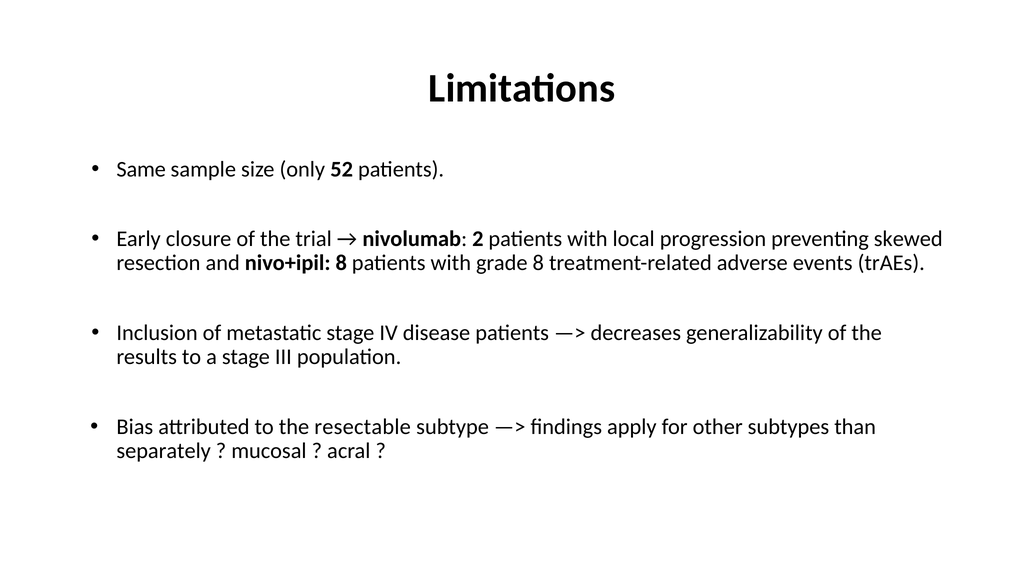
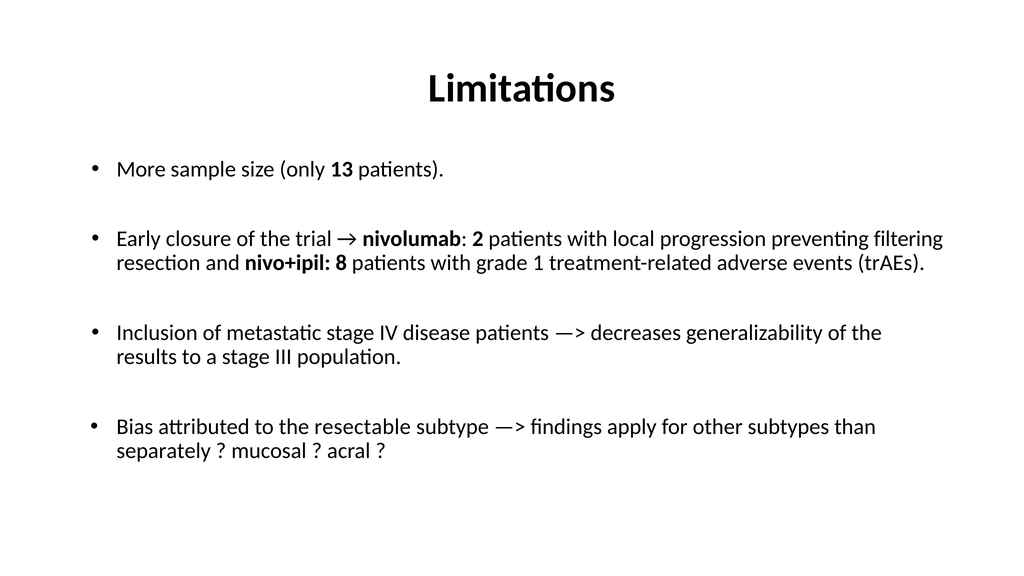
Same: Same -> More (141, 169)
52: 52 -> 13 (342, 169)
skewed: skewed -> filtering (908, 239)
grade 8: 8 -> 1 (538, 263)
